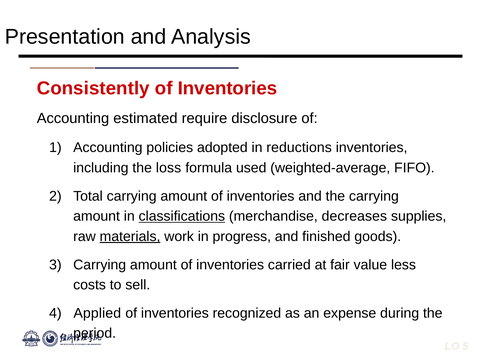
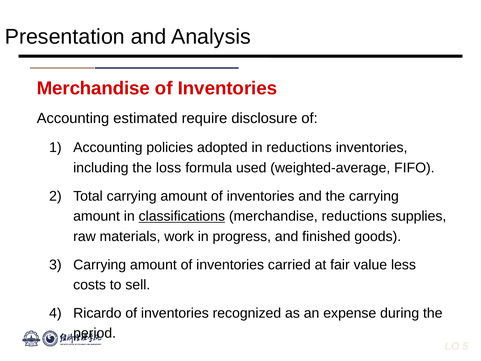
Consistently: Consistently -> Merchandise (93, 88)
merchandise decreases: decreases -> reductions (354, 216)
materials underline: present -> none (130, 236)
Applied: Applied -> Ricardo (97, 313)
